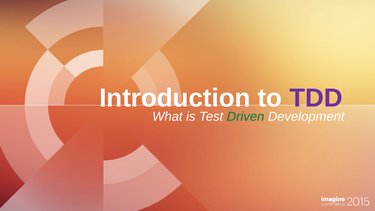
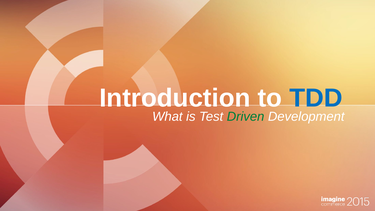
TDD colour: purple -> blue (316, 98)
